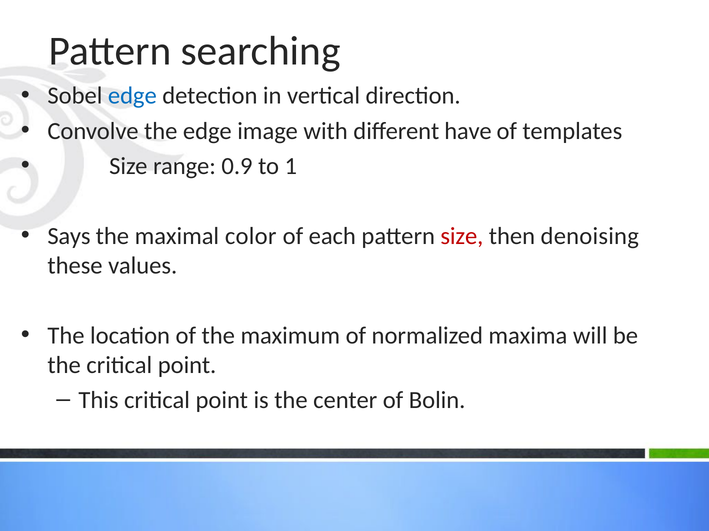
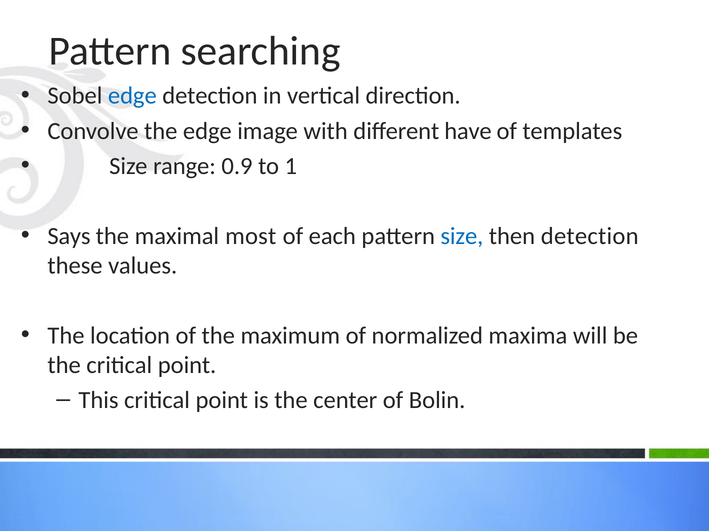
color: color -> most (251, 236)
size colour: red -> blue (462, 236)
then denoising: denoising -> detection (590, 236)
